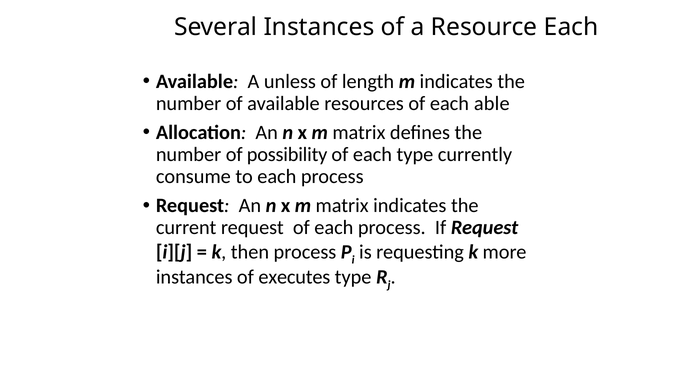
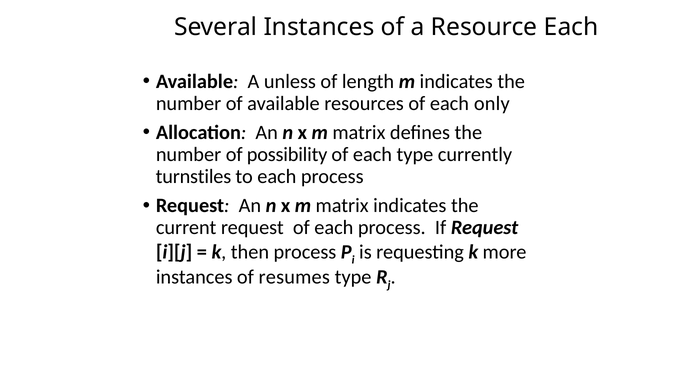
able: able -> only (492, 103)
consume: consume -> turnstiles (193, 176)
executes: executes -> resumes (294, 277)
